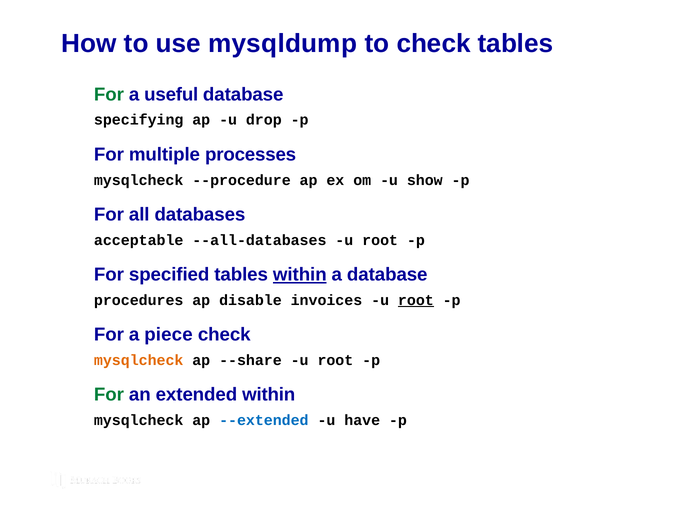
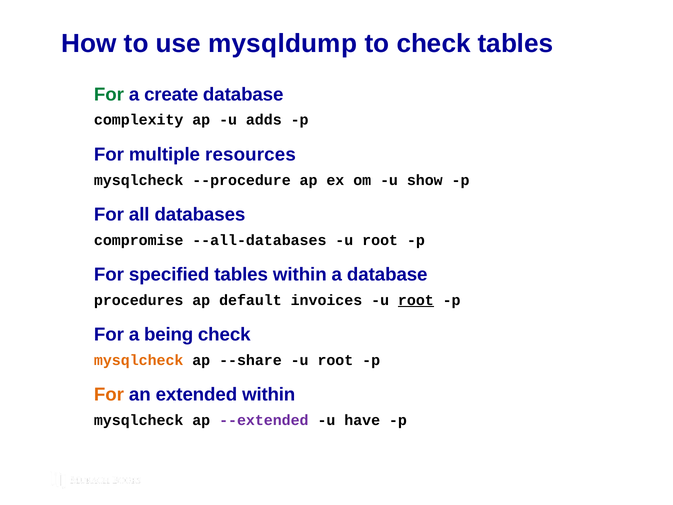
useful: useful -> create (171, 94)
specifying: specifying -> complexity (139, 120)
drop: drop -> adds (264, 120)
processes: processes -> resources (250, 154)
acceptable: acceptable -> compromise (139, 240)
within underline: present -> none (300, 275)
disable: disable -> default (250, 300)
piece: piece -> being (169, 335)
For colour: green -> orange (109, 395)
--extended colour: blue -> purple (264, 420)
